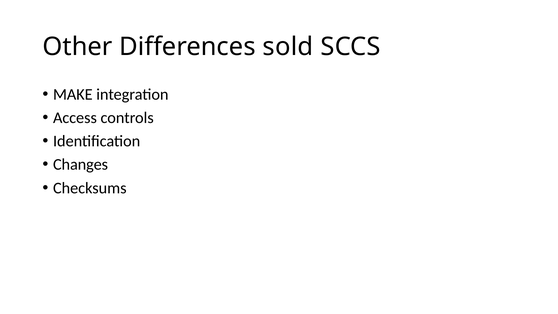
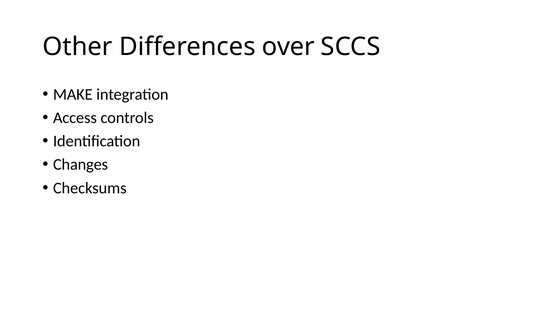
sold: sold -> over (288, 47)
